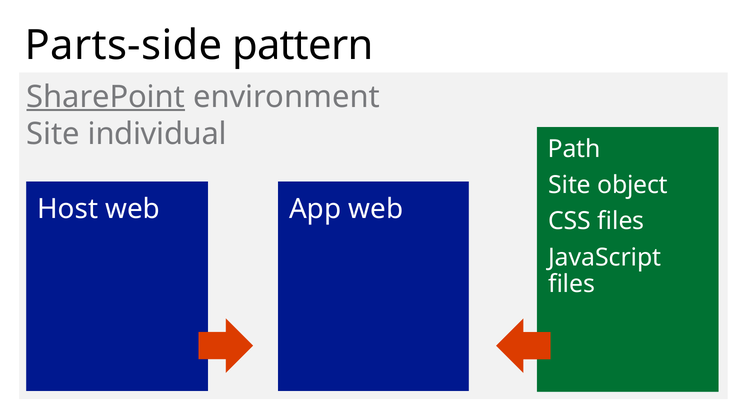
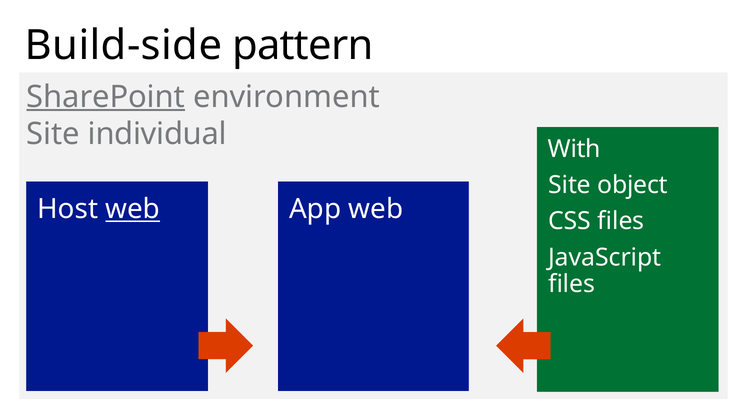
Parts-side: Parts-side -> Build-side (123, 46)
Path: Path -> With (574, 149)
web underline: none -> present (133, 209)
